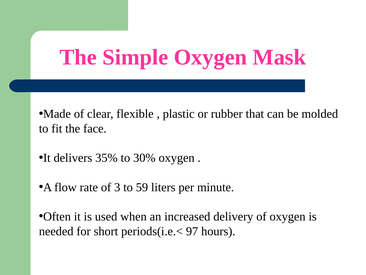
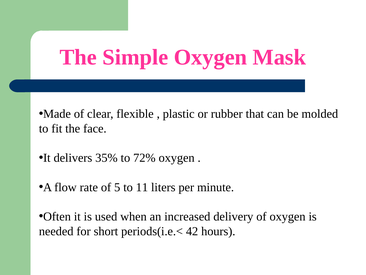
30%: 30% -> 72% (144, 158)
3: 3 -> 5 (117, 187)
59: 59 -> 11 (142, 187)
97: 97 -> 42 (192, 231)
